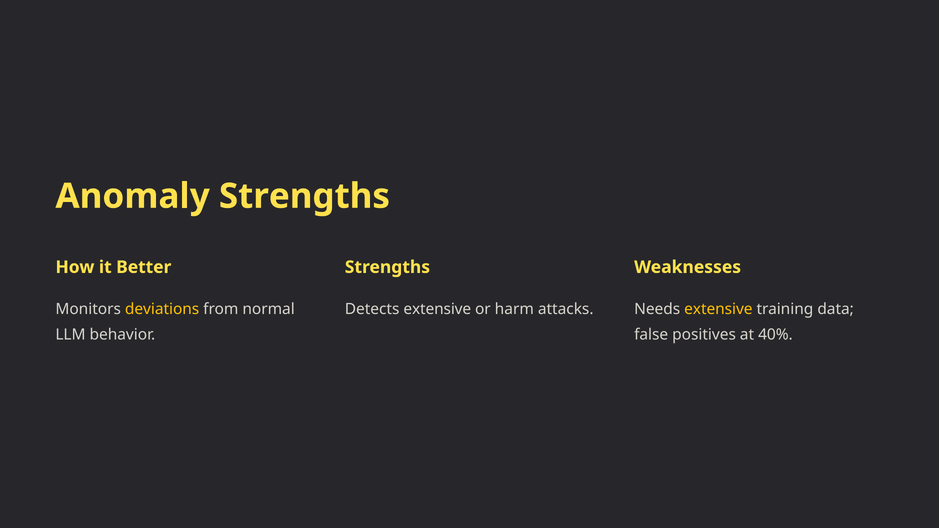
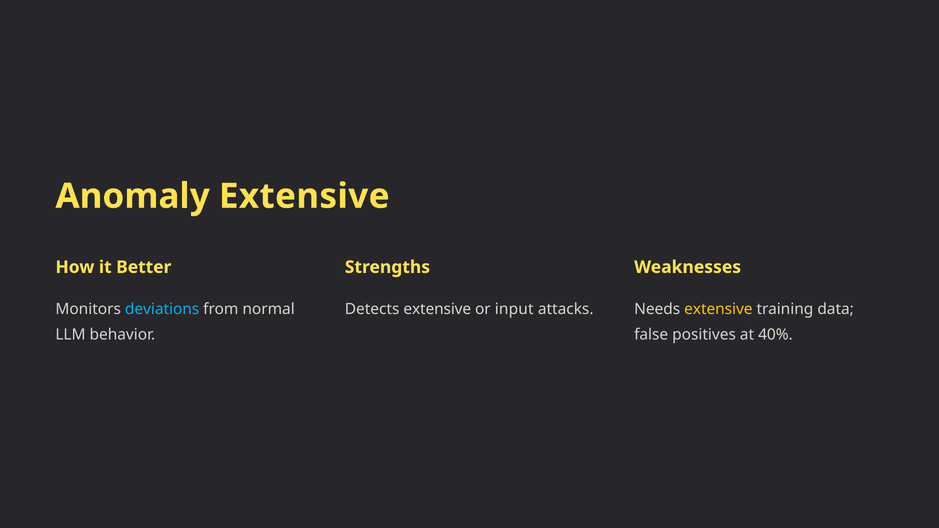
Anomaly Strengths: Strengths -> Extensive (304, 196)
deviations colour: yellow -> light blue (162, 309)
harm: harm -> input (514, 309)
